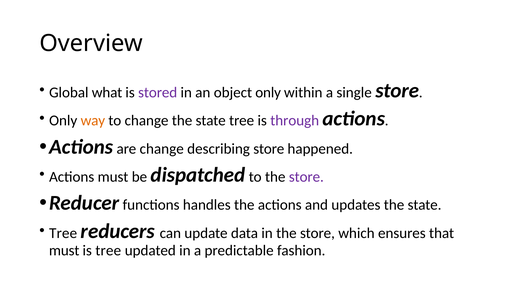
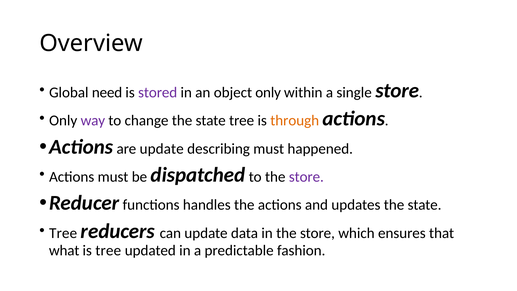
what: what -> need (107, 93)
way colour: orange -> purple (93, 121)
through colour: purple -> orange (295, 121)
are change: change -> update (162, 149)
describing store: store -> must (269, 149)
must: must -> what (64, 250)
